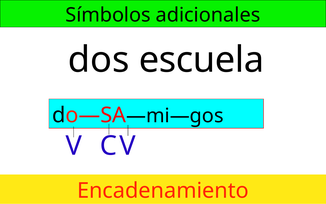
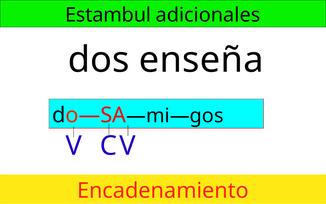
Símbolos: Símbolos -> Estambul (108, 15)
escuela: escuela -> enseña (201, 60)
